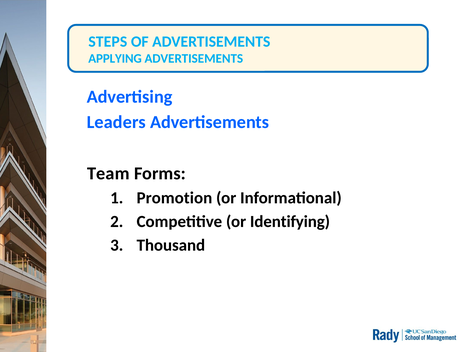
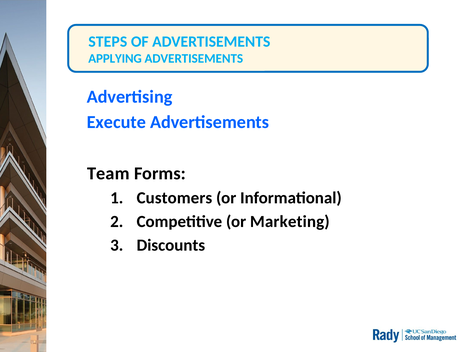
Leaders: Leaders -> Execute (116, 122)
Promotion: Promotion -> Customers (174, 198)
Identifying: Identifying -> Marketing (290, 221)
Thousand: Thousand -> Discounts (171, 245)
